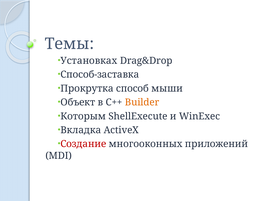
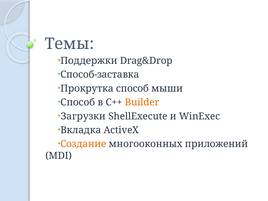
Установках: Установках -> Поддержки (89, 61)
Объект: Объект -> Способ (78, 102)
Которым: Которым -> Загрузки (83, 116)
Создание colour: red -> orange (83, 144)
